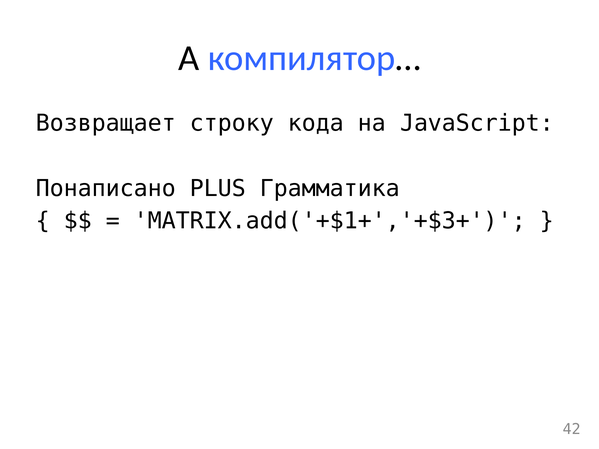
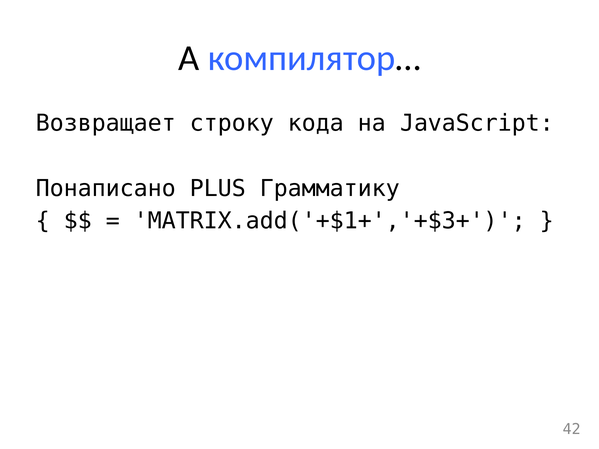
Грамматика: Грамматика -> Грамматику (330, 189)
